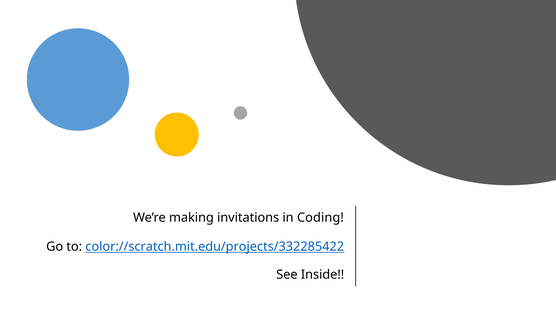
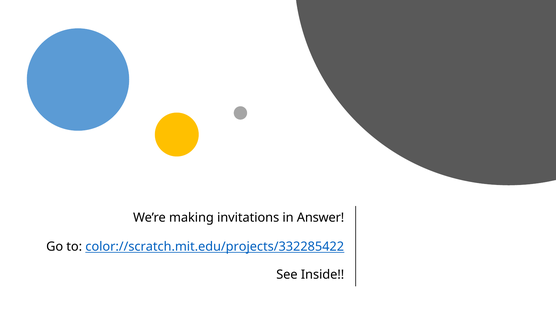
Coding: Coding -> Answer (321, 217)
